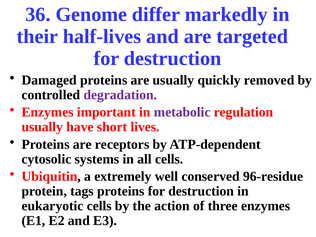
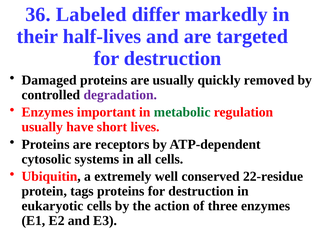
Genome: Genome -> Labeled (91, 15)
metabolic colour: purple -> green (182, 112)
96-residue: 96-residue -> 22-residue (273, 176)
